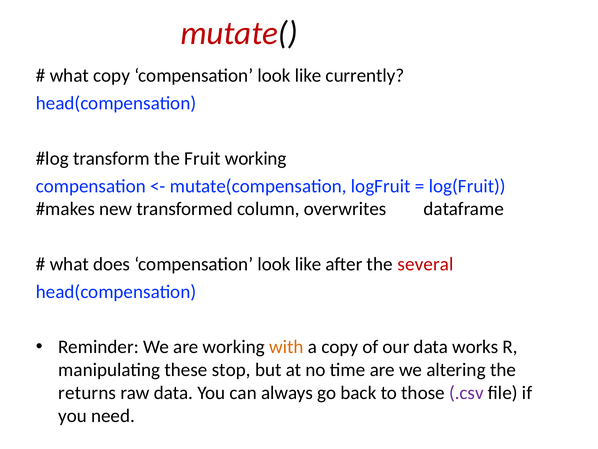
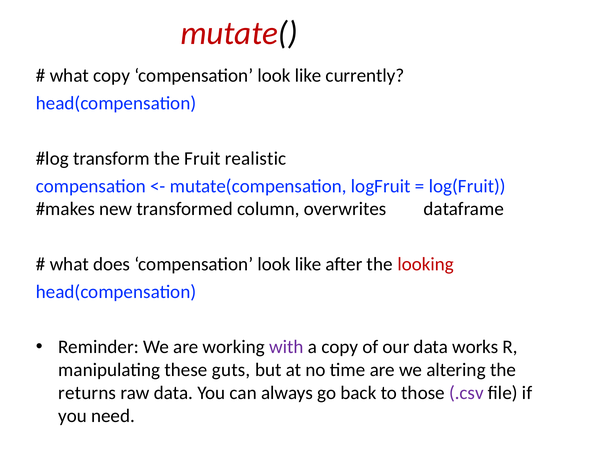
Fruit working: working -> realistic (256, 158)
several: several -> looking (426, 264)
with colour: orange -> purple (286, 347)
stop: stop -> guts (231, 370)
